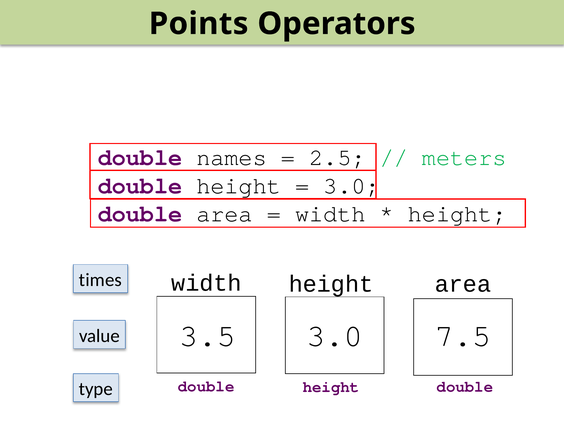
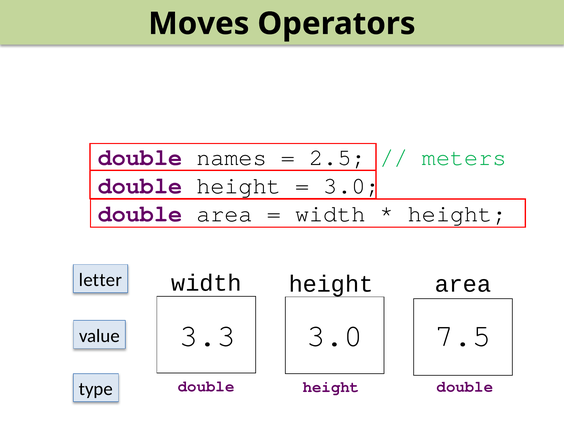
Points: Points -> Moves (199, 24)
times: times -> letter (100, 280)
3.5: 3.5 -> 3.3 (207, 336)
